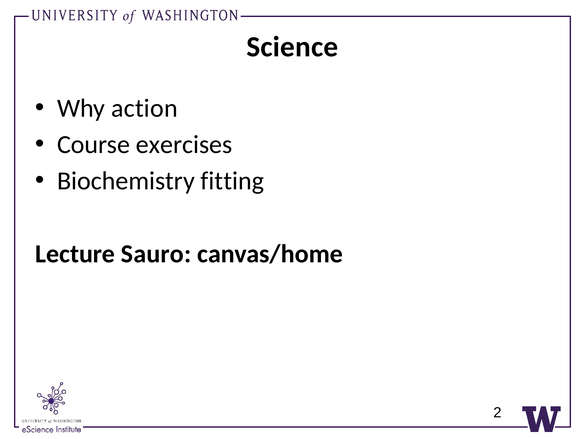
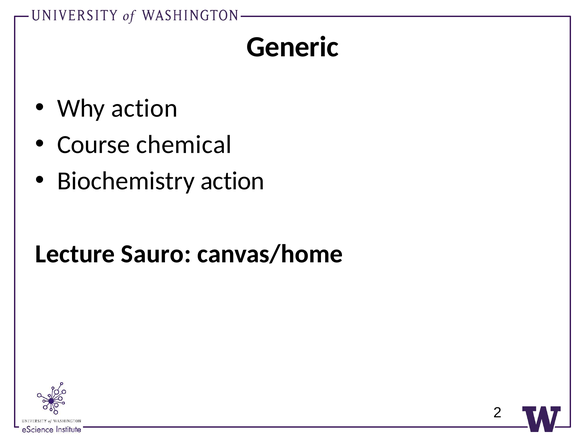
Science: Science -> Generic (293, 47)
exercises: exercises -> chemical (184, 145)
Biochemistry fitting: fitting -> action (232, 181)
